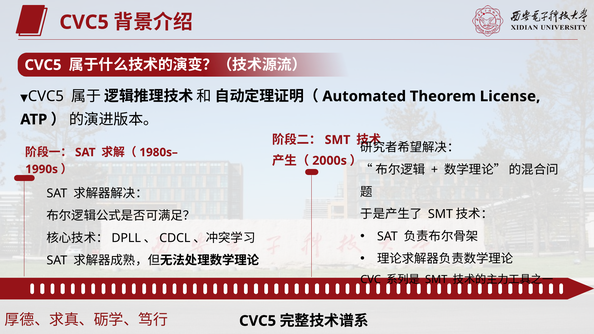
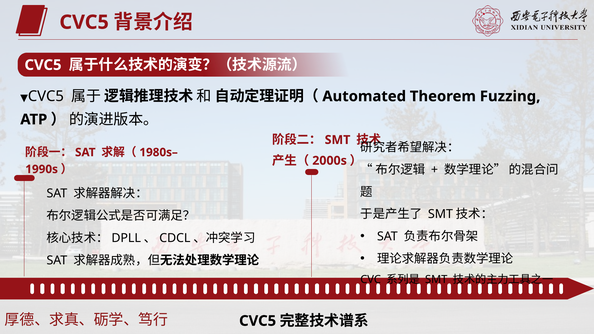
License: License -> Fuzzing (510, 96)
